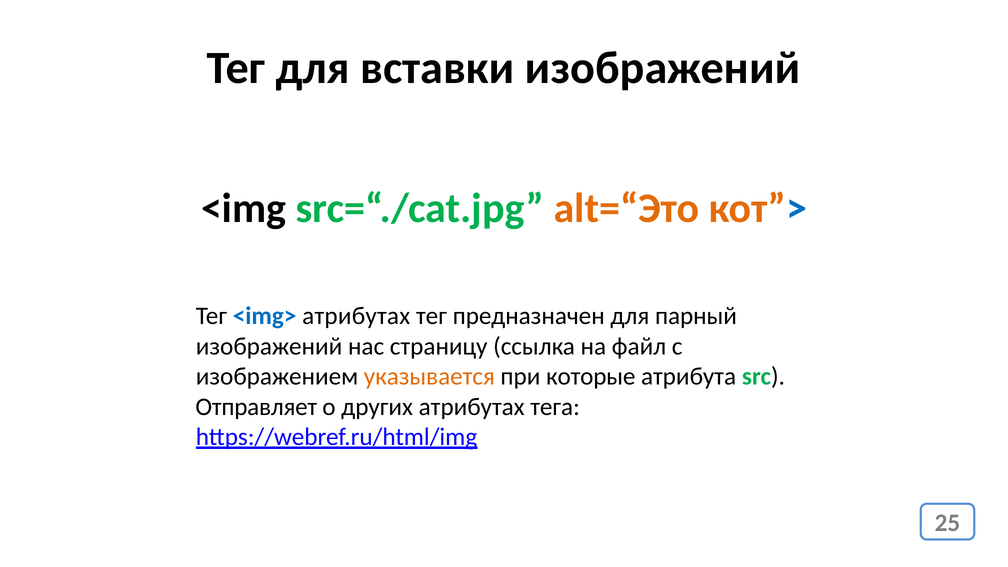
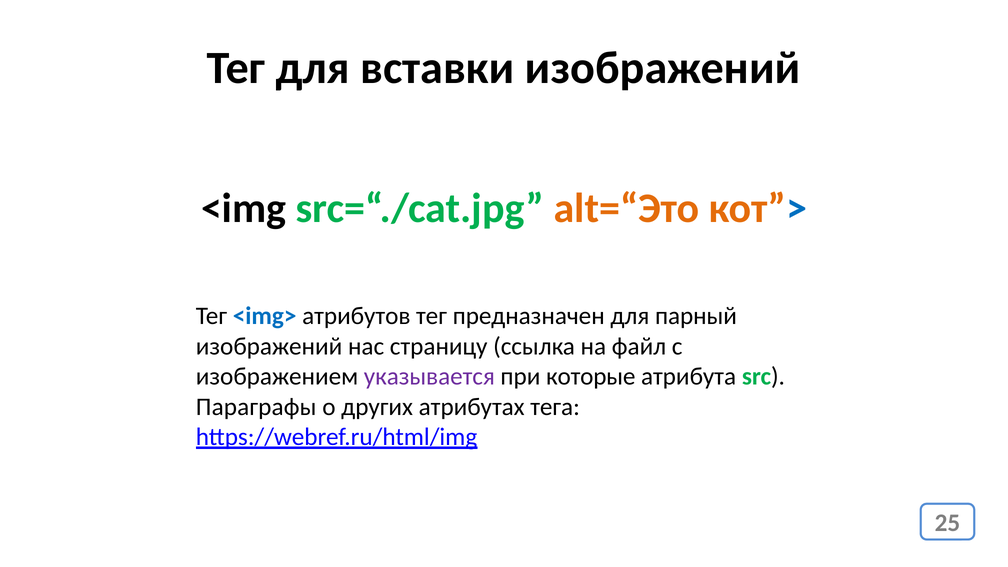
<img> атрибутах: атрибутах -> атрибутов (356, 316)
указывается colour: orange -> purple (429, 376)
Отправляет: Отправляет -> Параграфы (256, 407)
